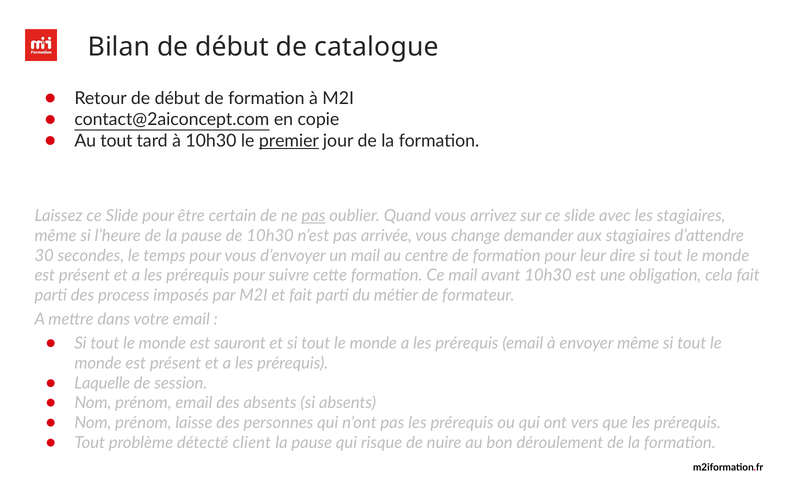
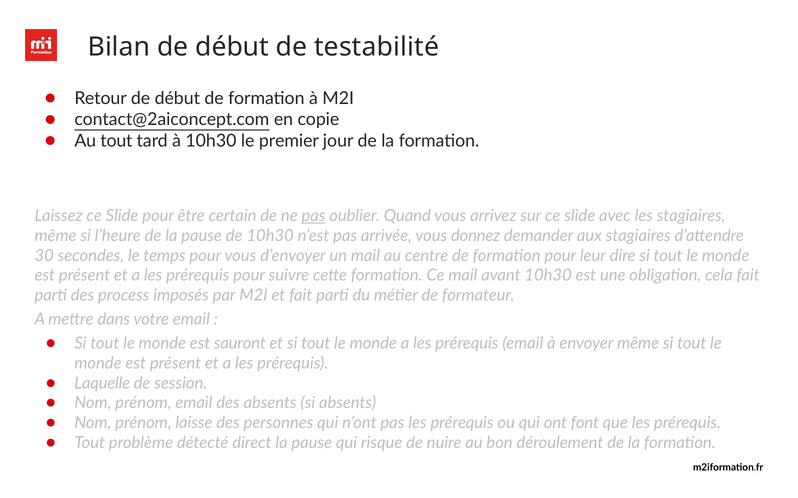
catalogue: catalogue -> testabilité (377, 47)
premier underline: present -> none (289, 141)
change: change -> donnez (476, 236)
vers: vers -> font (585, 424)
client: client -> direct (252, 443)
